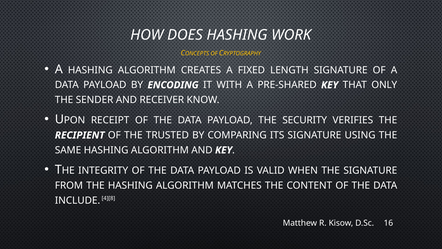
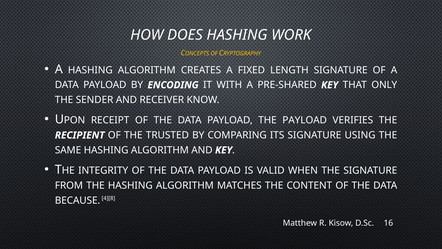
THE SECURITY: SECURITY -> PAYLOAD (305, 120)
INCLUDE: INCLUDE -> BECAUSE (78, 200)
